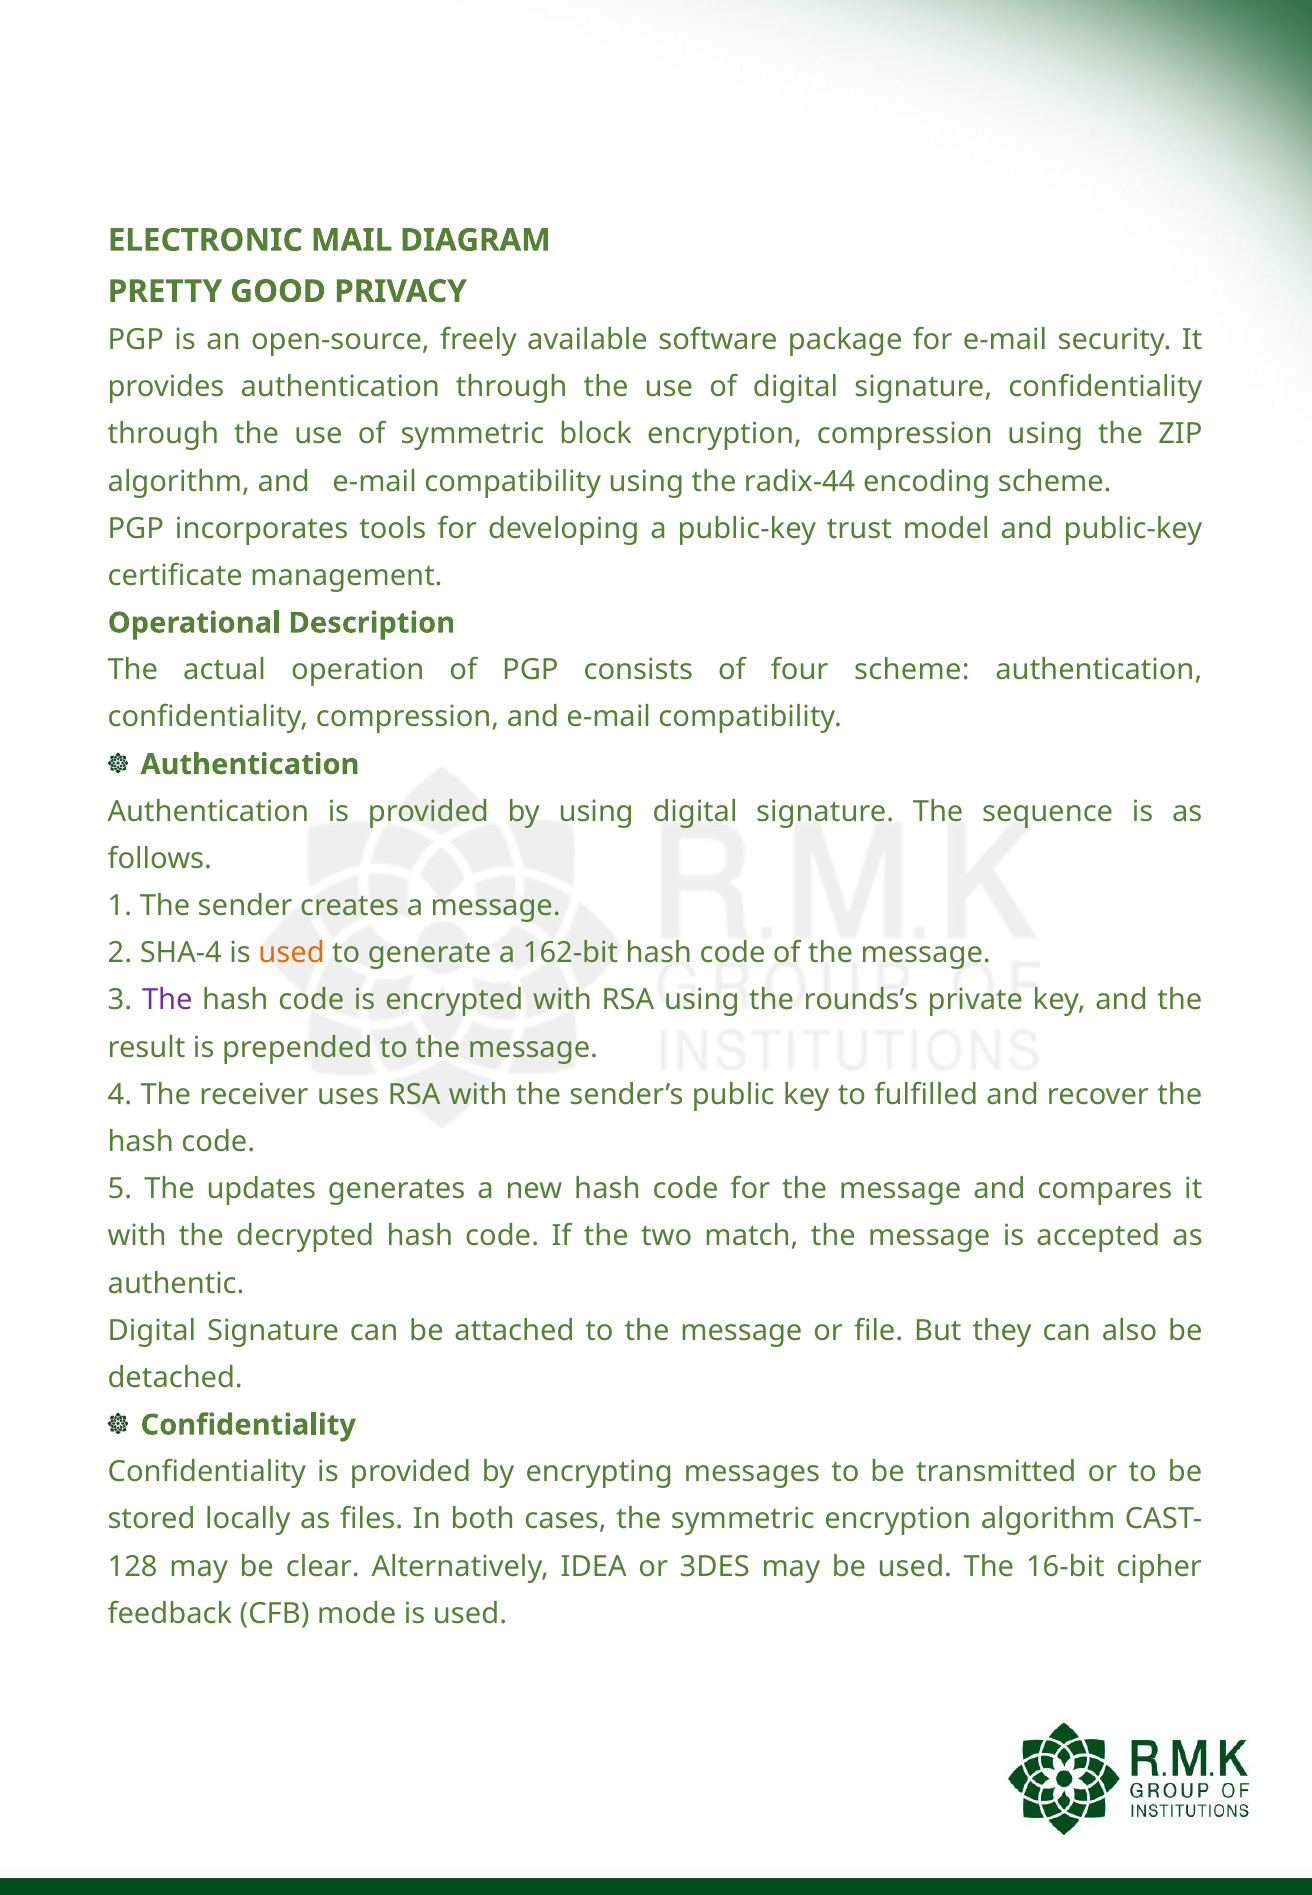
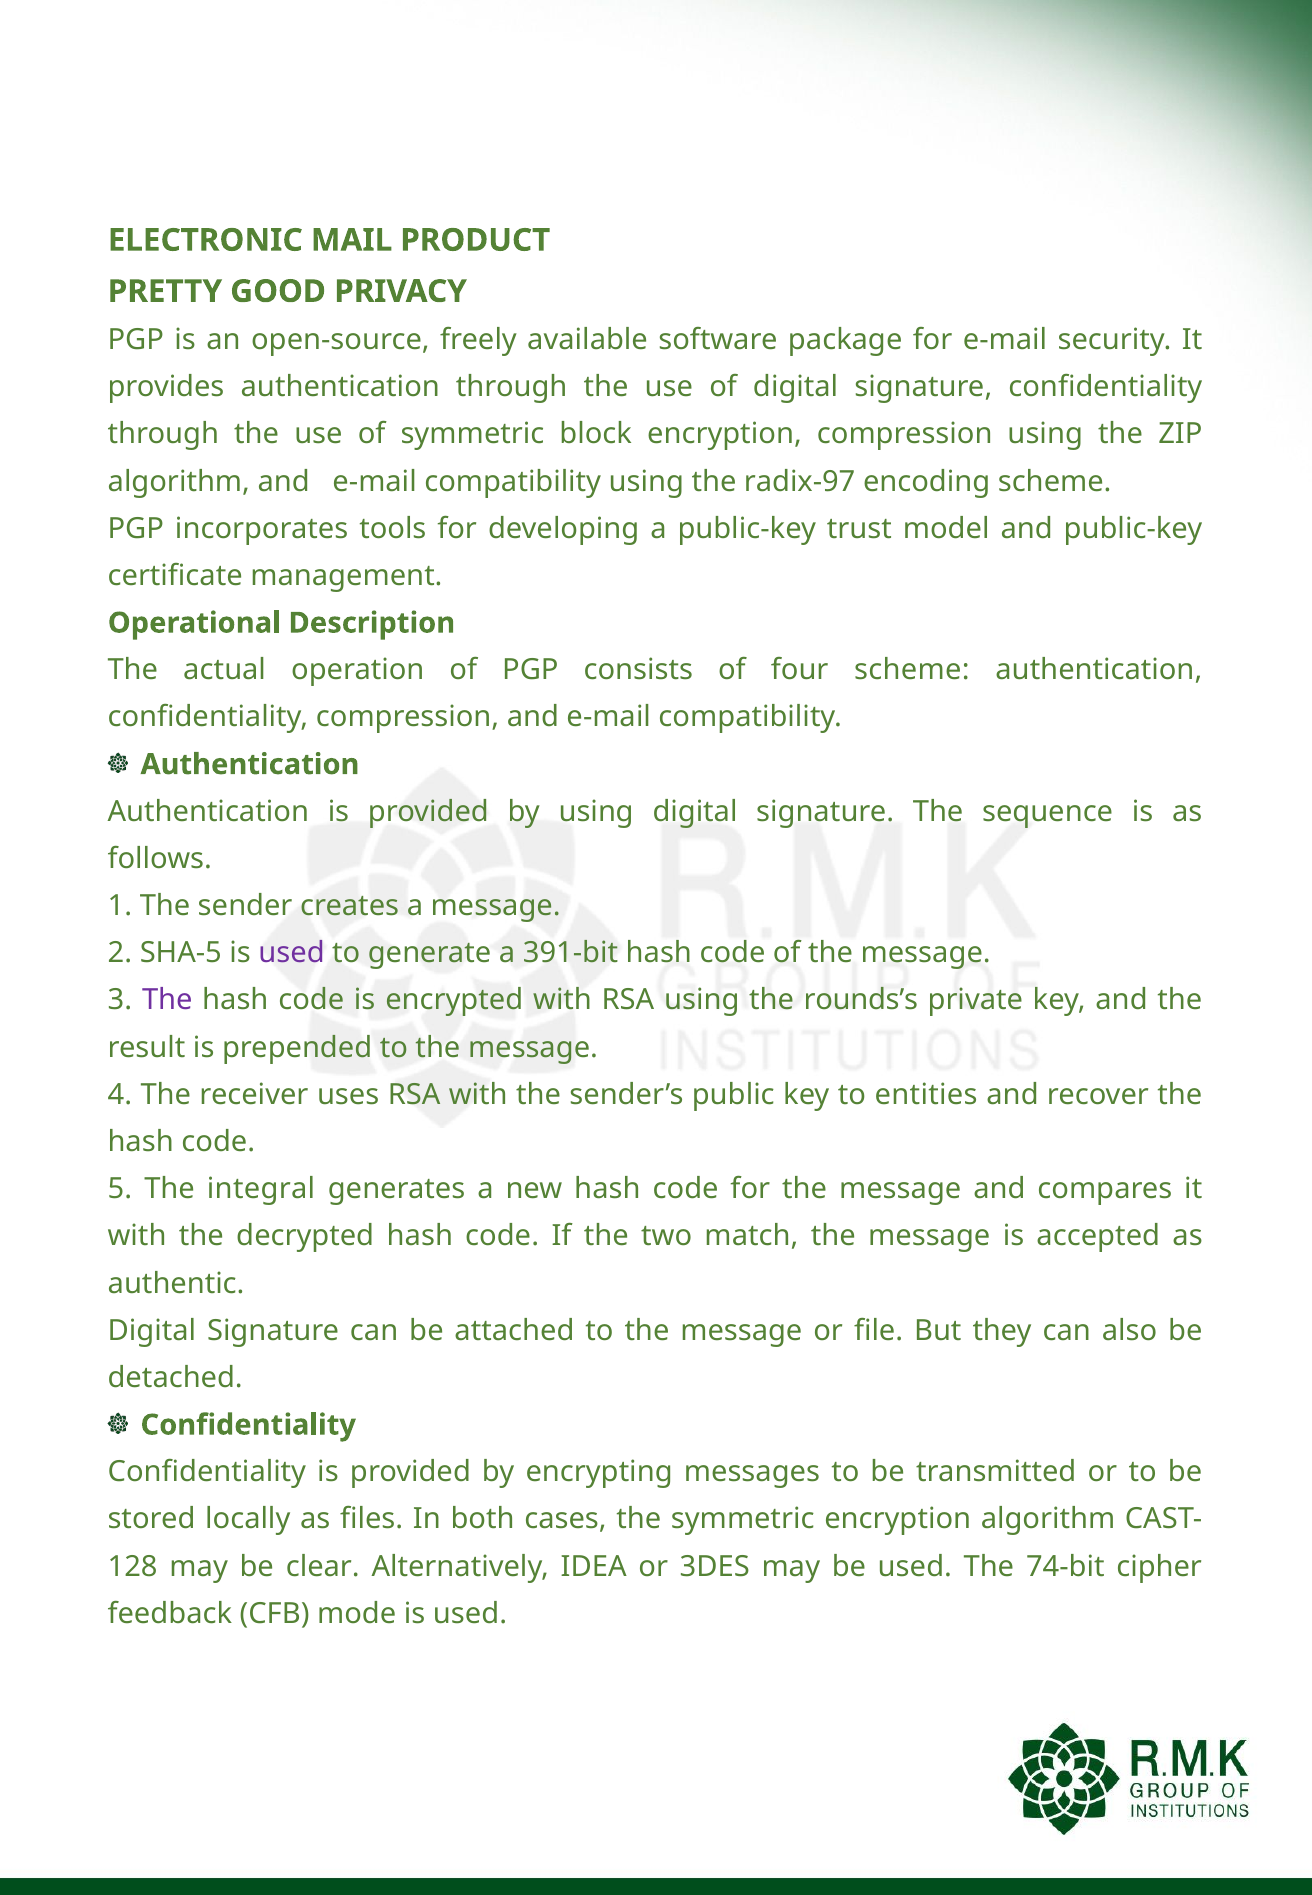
DIAGRAM: DIAGRAM -> PRODUCT (475, 240)
radix-44: radix-44 -> radix-97 (800, 482)
SHA-4: SHA-4 -> SHA-5 (181, 953)
used colour: orange -> purple (292, 953)
162-bit: 162-bit -> 391-bit (570, 953)
fulfilled: fulfilled -> entities (926, 1095)
updates: updates -> integral (261, 1189)
16-bit: 16-bit -> 74-bit (1065, 1567)
